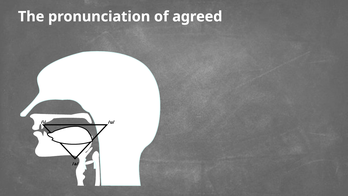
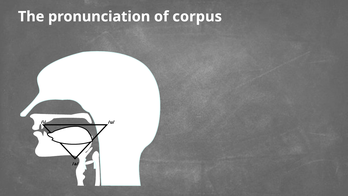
agreed: agreed -> corpus (197, 17)
